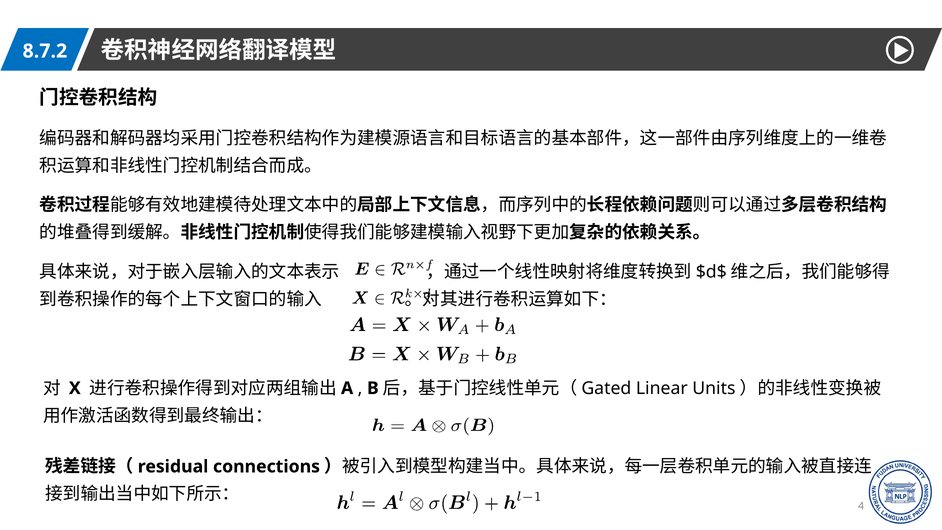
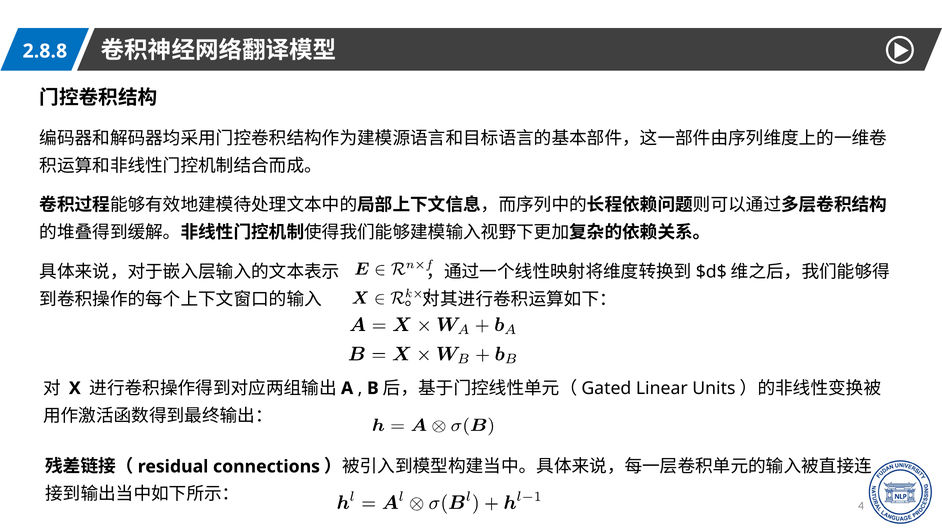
8.7.2: 8.7.2 -> 2.8.8 (45, 51)
